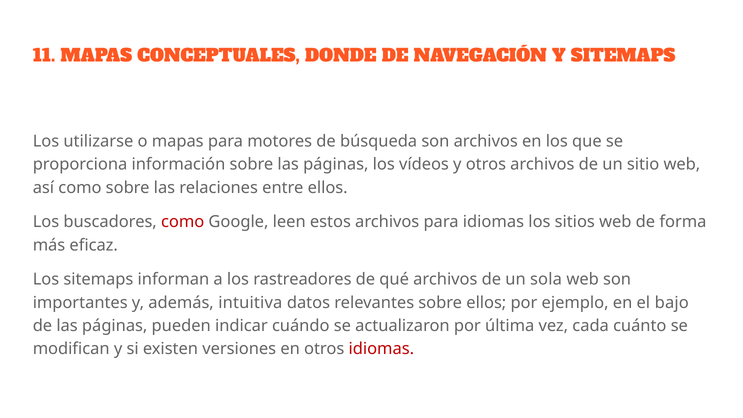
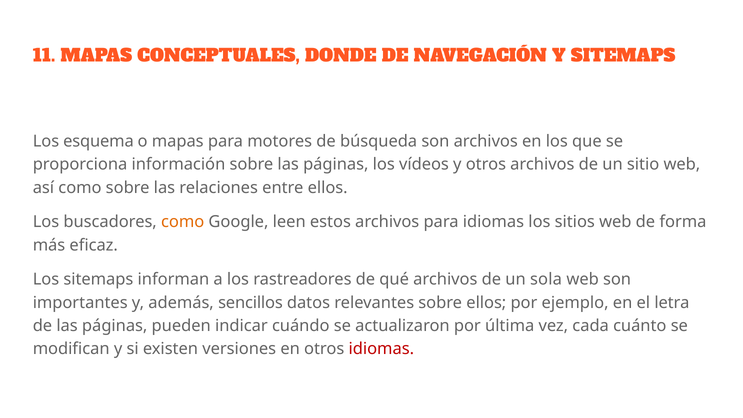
utilizarse: utilizarse -> esquema (98, 141)
como colour: red -> orange (183, 222)
intuitiva: intuitiva -> sencillos (250, 303)
bajo: bajo -> letra (672, 303)
